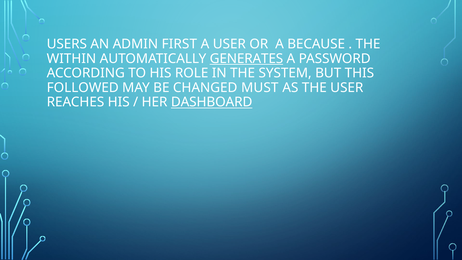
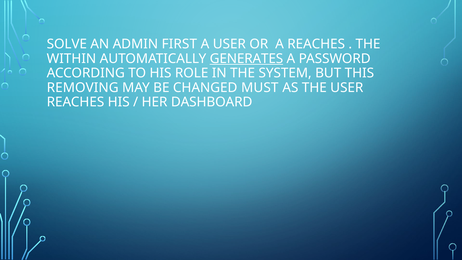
USERS: USERS -> SOLVE (67, 44)
A BECAUSE: BECAUSE -> REACHES (316, 44)
FOLLOWED: FOLLOWED -> REMOVING (83, 88)
DASHBOARD underline: present -> none (212, 102)
